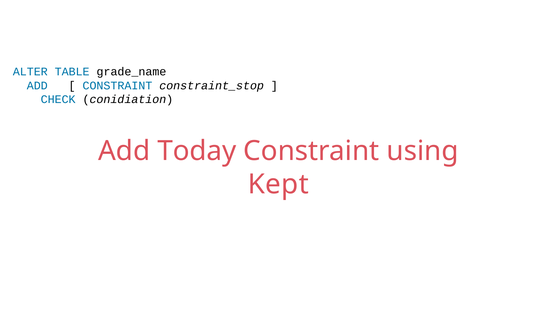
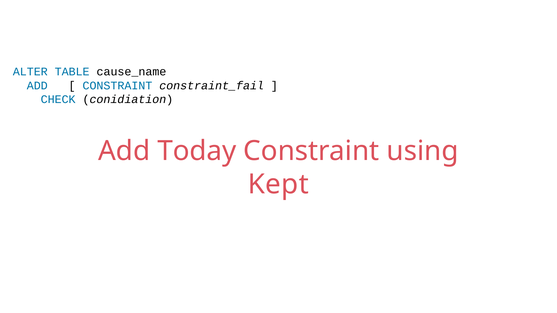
grade_name: grade_name -> cause_name (131, 72)
constraint_stop: constraint_stop -> constraint_fail (212, 86)
